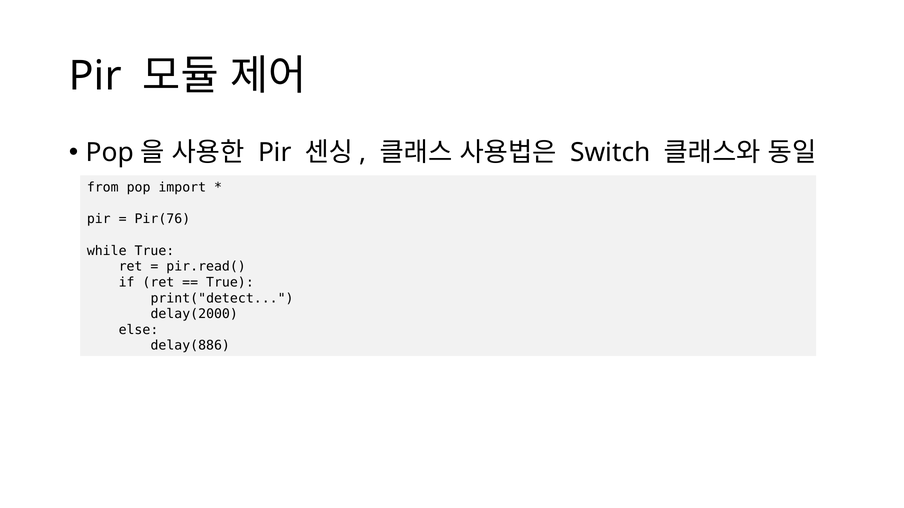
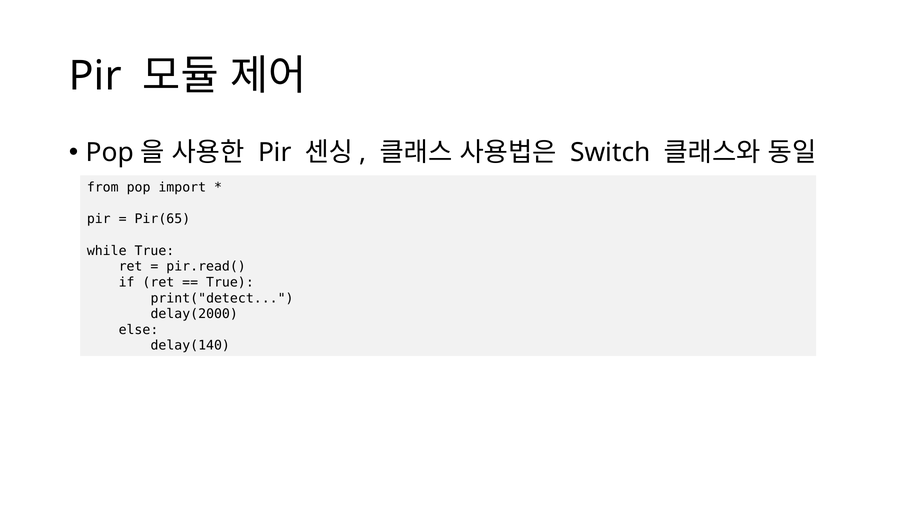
Pir(76: Pir(76 -> Pir(65 (162, 219)
delay(886: delay(886 -> delay(140 (190, 346)
